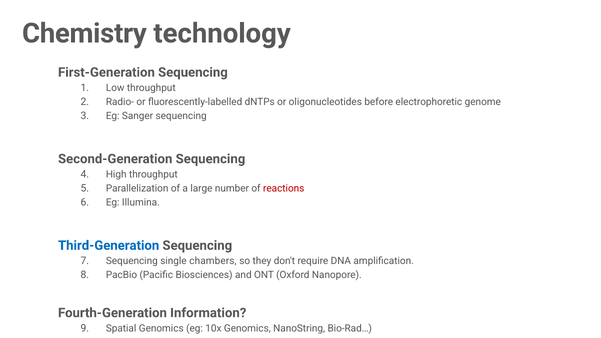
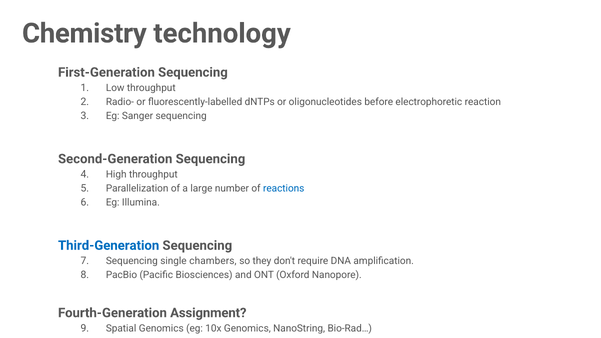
genome: genome -> reaction (483, 102)
reactions colour: red -> blue (284, 188)
Information: Information -> Assignment (208, 313)
